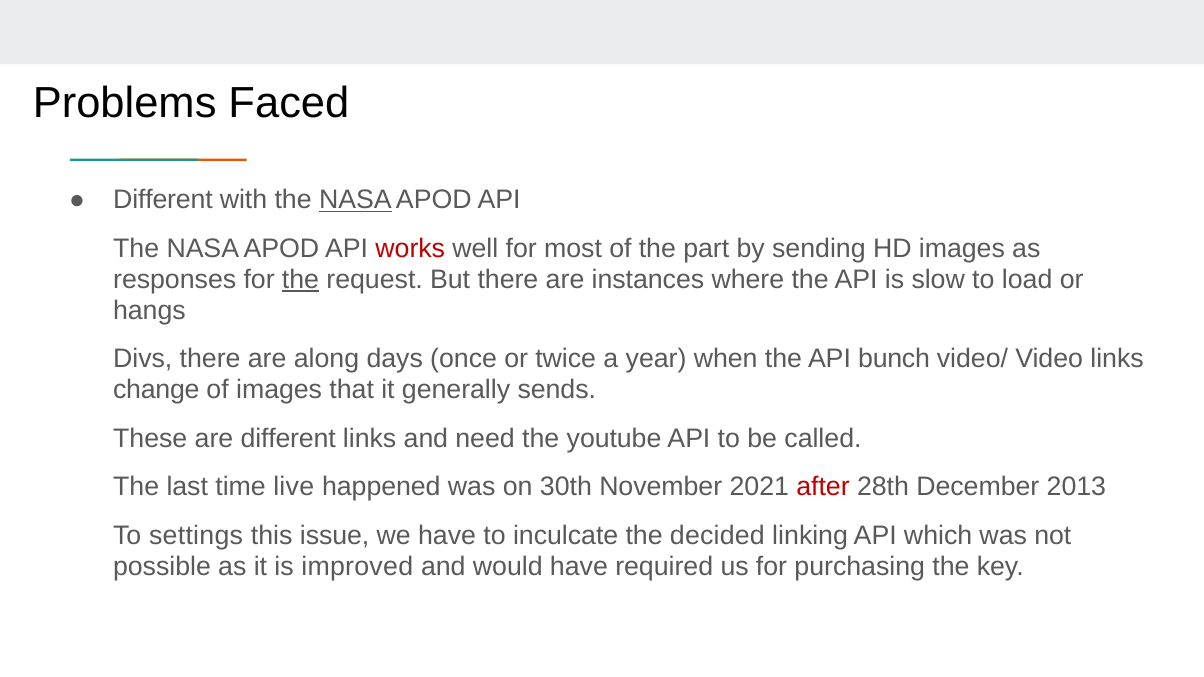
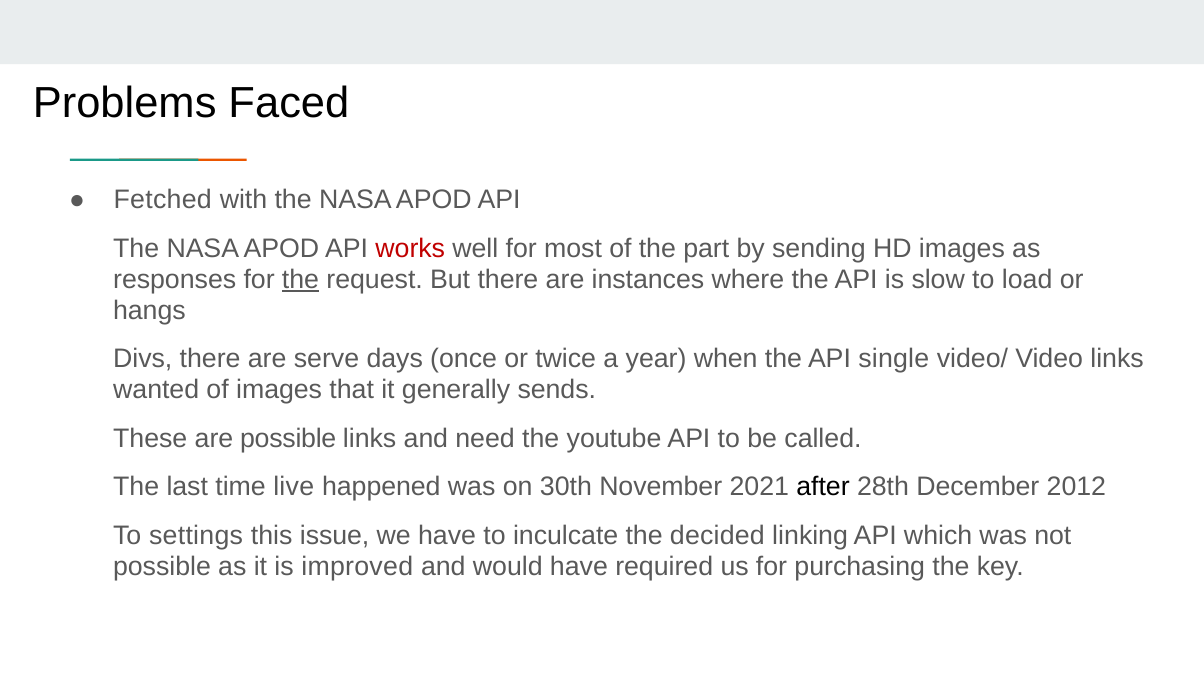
Different: Different -> Fetched (163, 200)
NASA underline: present -> none (355, 200)
along: along -> serve (326, 359)
bunch: bunch -> single (894, 359)
change: change -> wanted (156, 390)
are different: different -> possible (288, 439)
after colour: red -> black (823, 487)
2013: 2013 -> 2012 (1076, 487)
